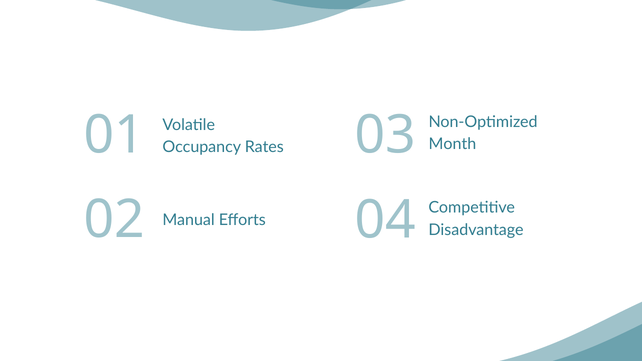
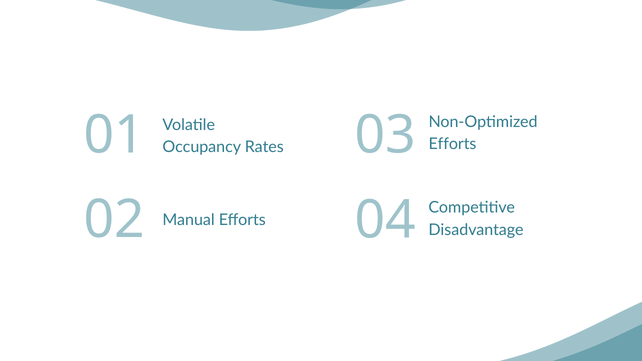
Month: Month -> Efforts (452, 144)
